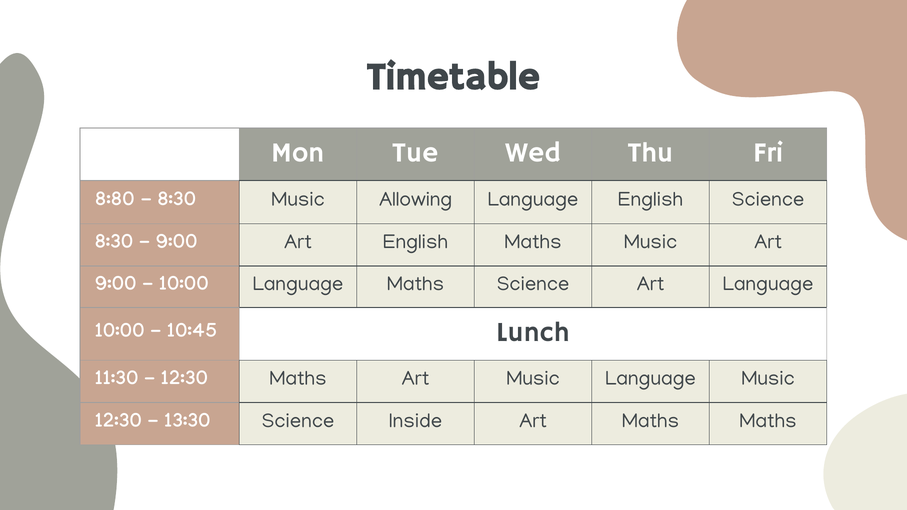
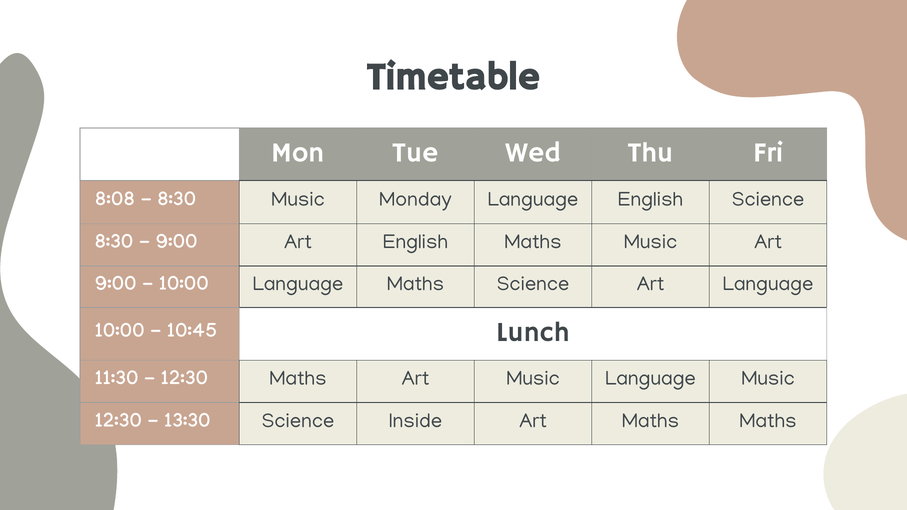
8:80: 8:80 -> 8:08 (115, 199)
Allowing: Allowing -> Monday (415, 199)
